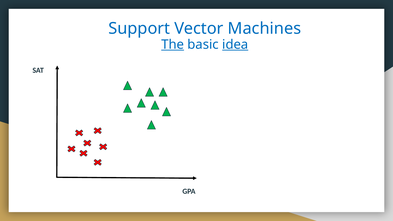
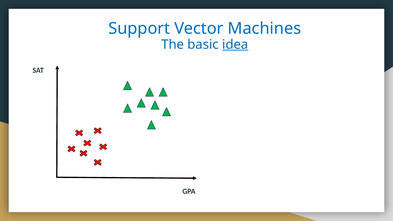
The underline: present -> none (173, 44)
